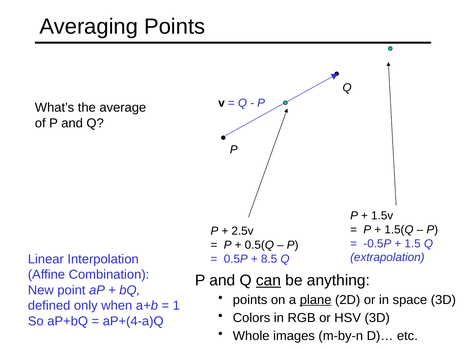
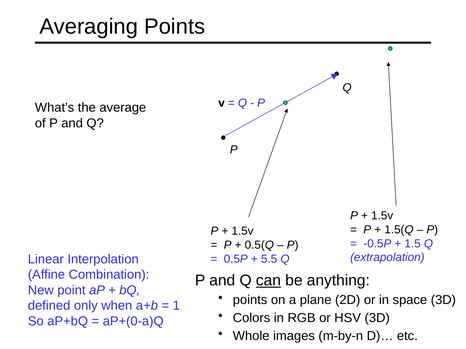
2.5v: 2.5v -> 1.5v (243, 231)
8.5: 8.5 -> 5.5 (269, 259)
plane underline: present -> none (316, 300)
aP+(4-a)Q: aP+(4-a)Q -> aP+(0-a)Q (133, 322)
